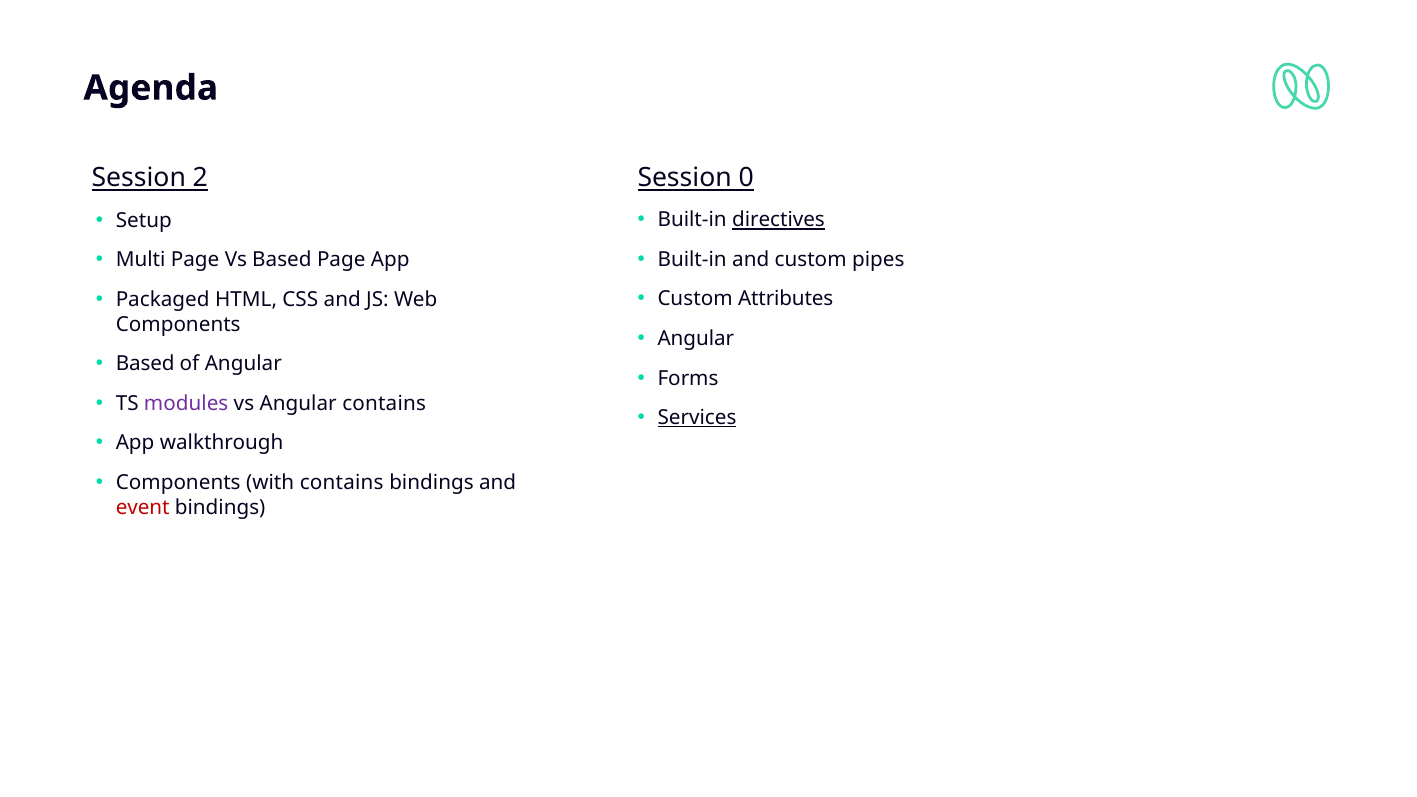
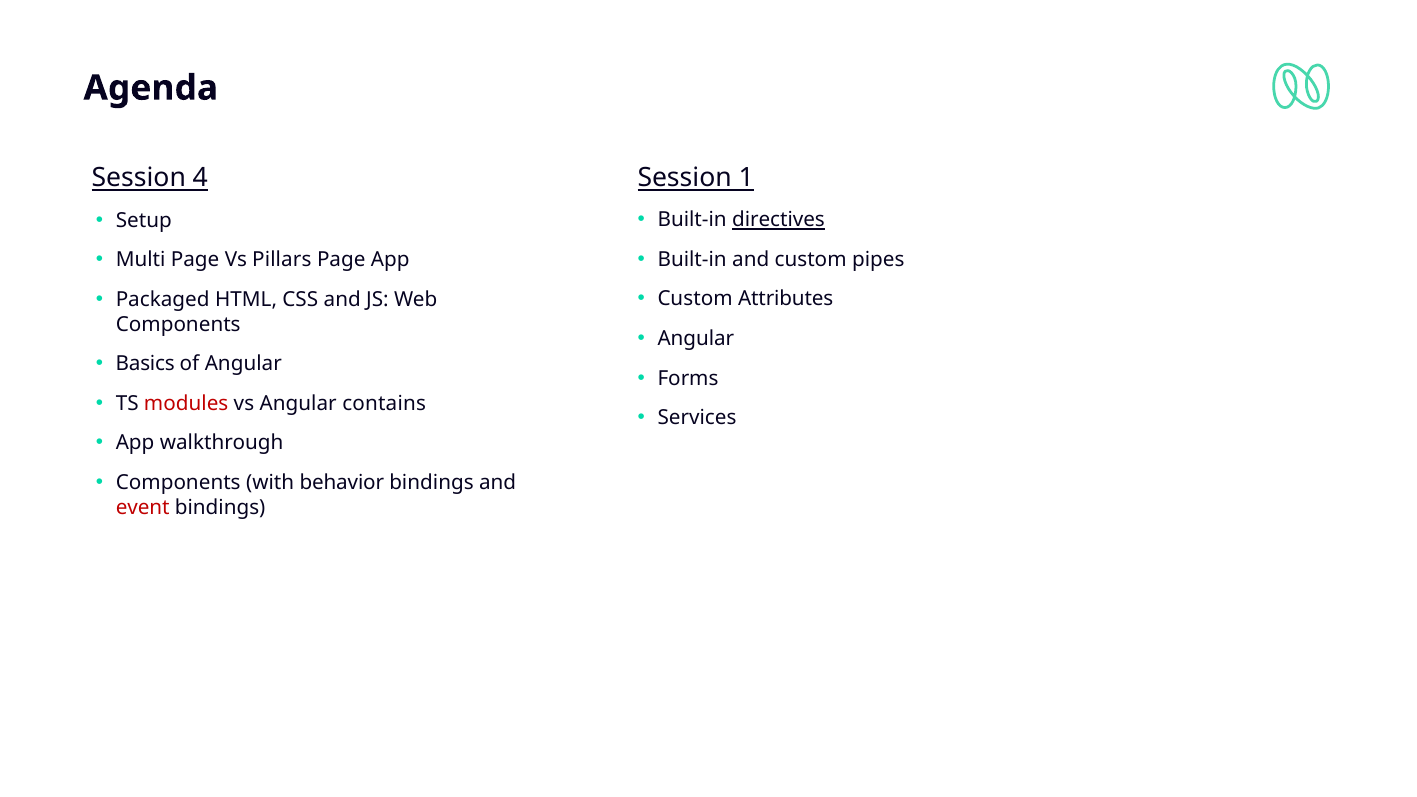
2: 2 -> 4 (200, 178)
0: 0 -> 1 (746, 178)
Vs Based: Based -> Pillars (282, 260)
Based: Based -> Basics (145, 364)
modules colour: purple -> red (186, 403)
Services underline: present -> none (697, 418)
with contains: contains -> behavior (342, 483)
